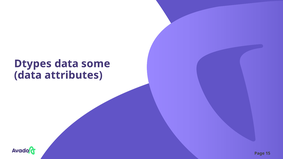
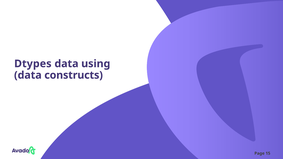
some: some -> using (96, 64)
attributes: attributes -> constructs (74, 75)
